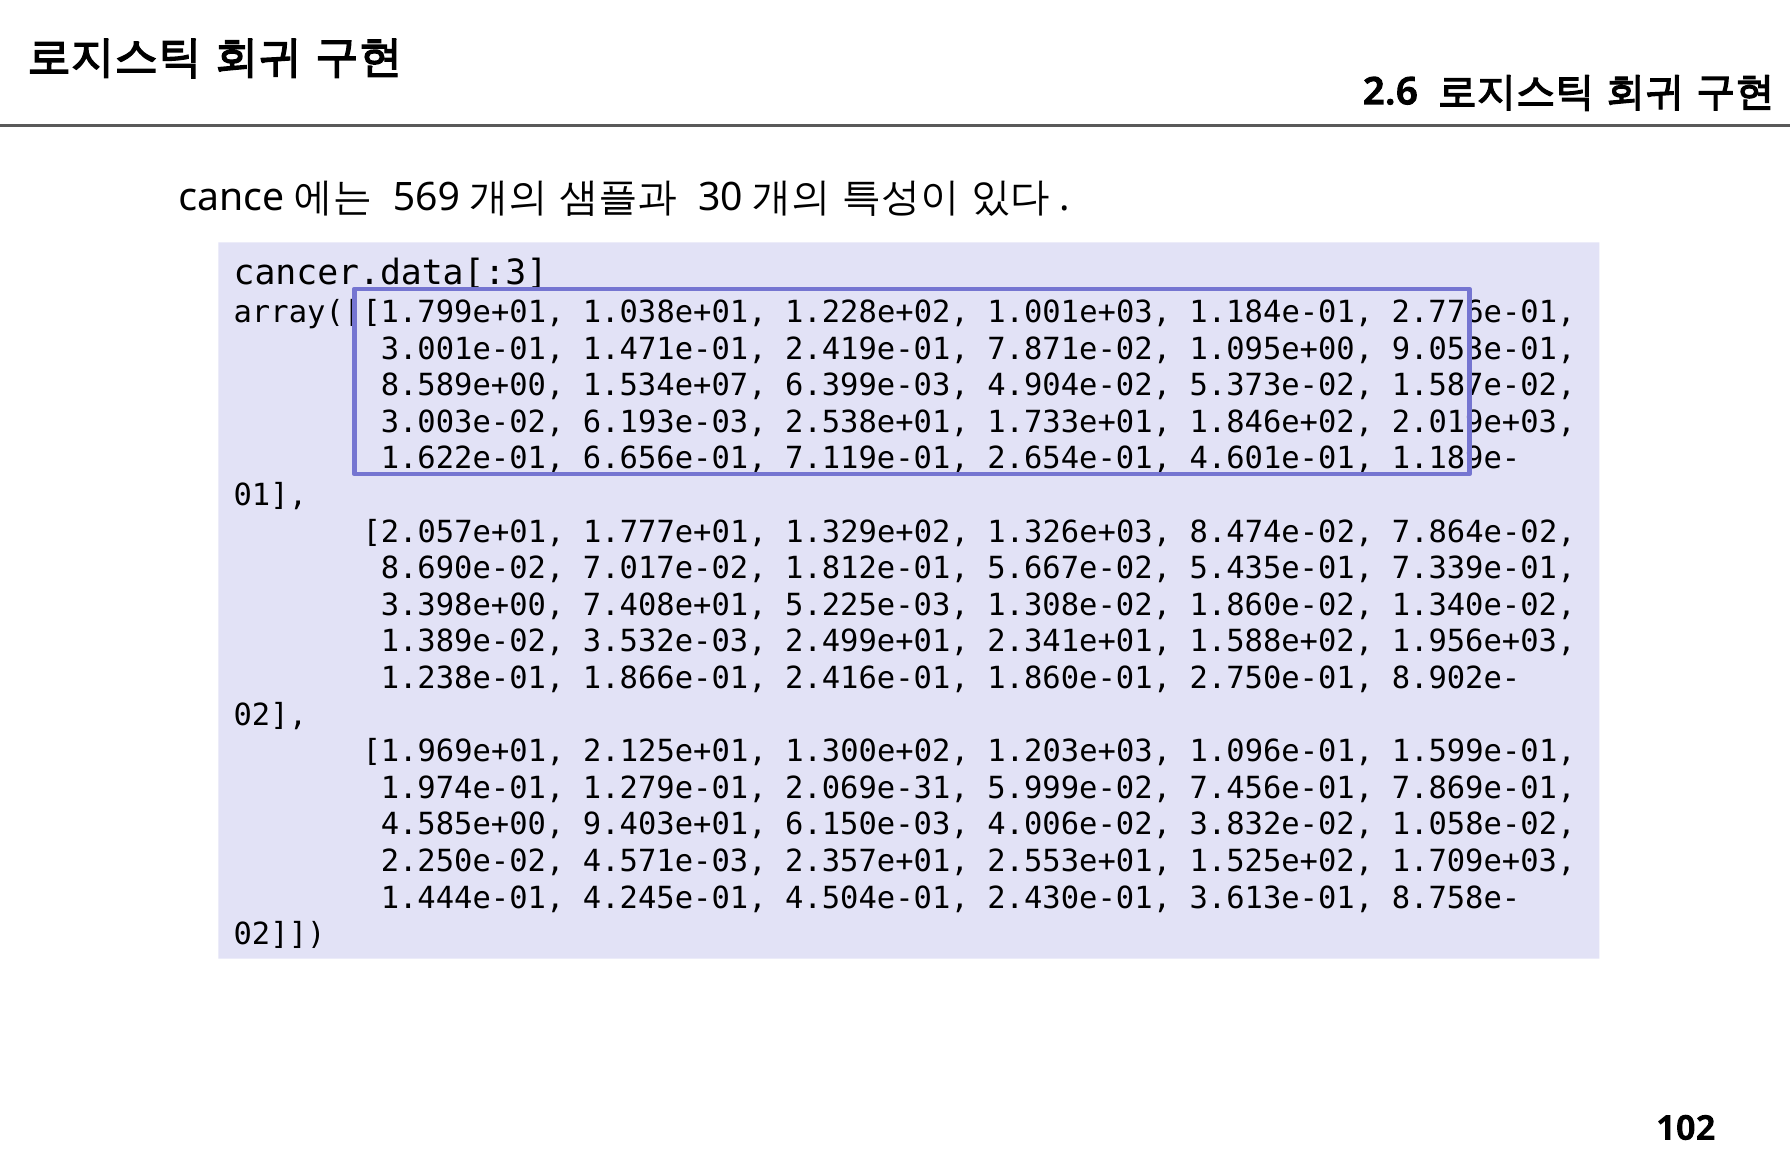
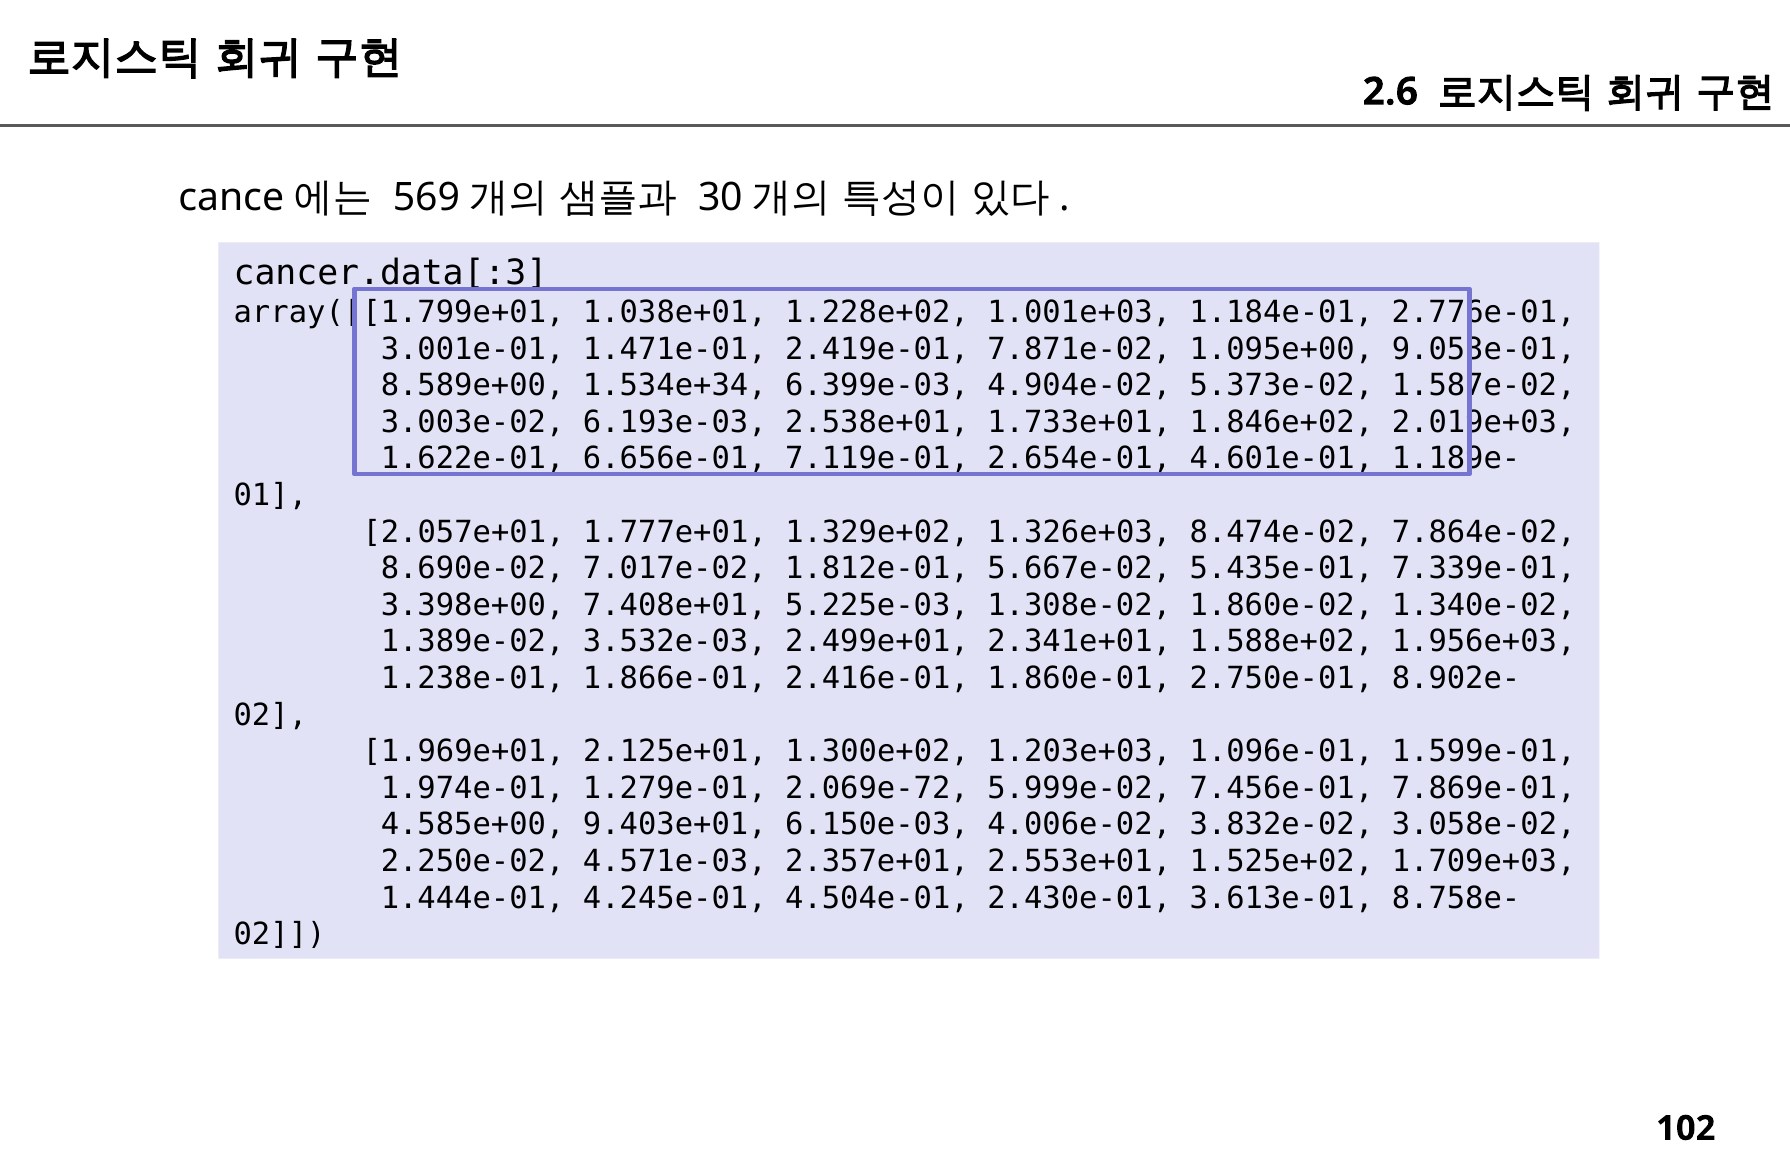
1.534e+07: 1.534e+07 -> 1.534e+34 (675, 385)
2.069e-31: 2.069e-31 -> 2.069e-72 (877, 788)
1.058e-02: 1.058e-02 -> 3.058e-02 (1484, 825)
